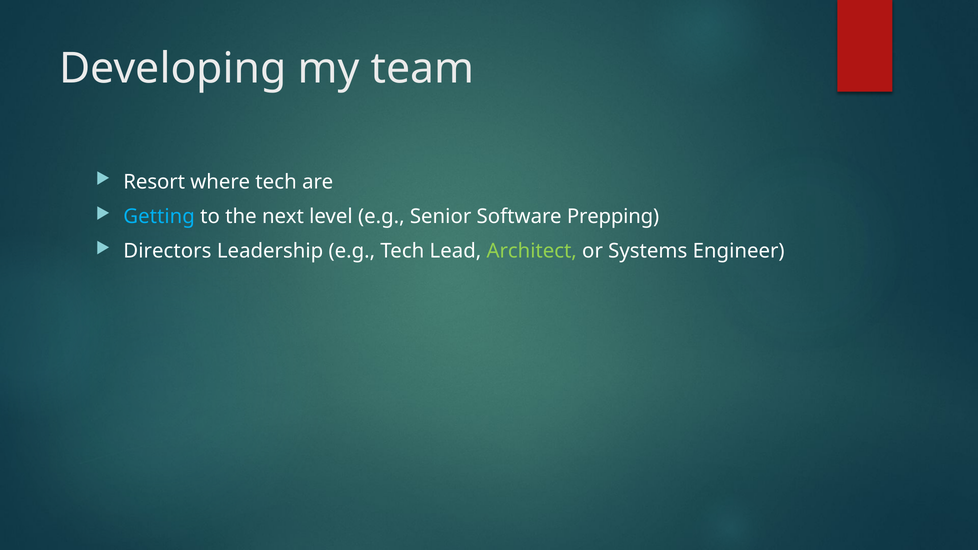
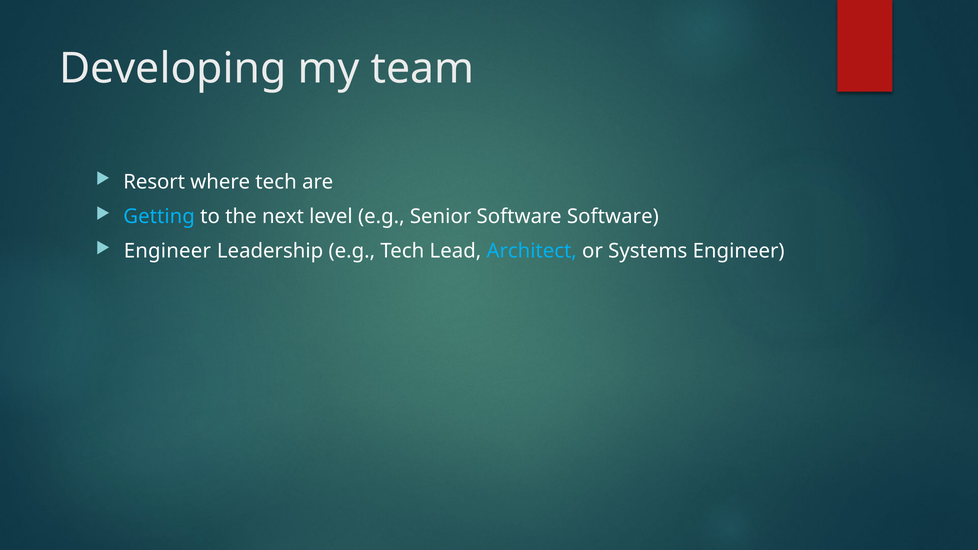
Software Prepping: Prepping -> Software (613, 217)
Directors: Directors -> Engineer (167, 251)
Architect colour: light green -> light blue (532, 251)
